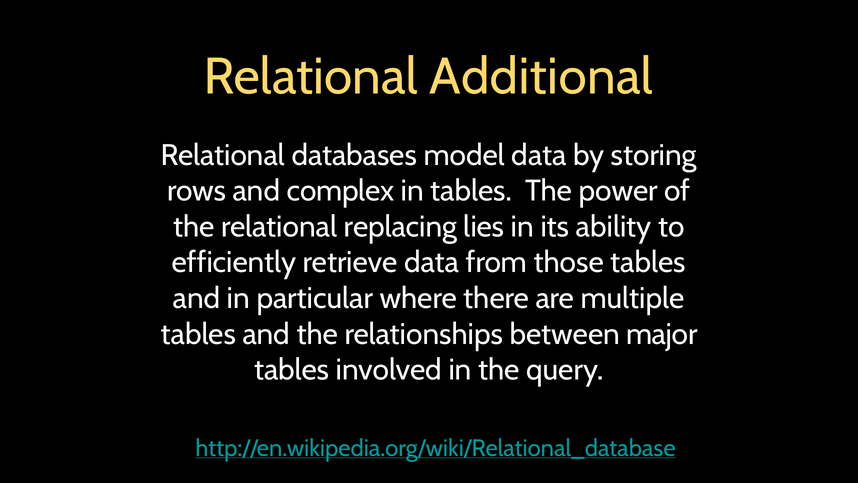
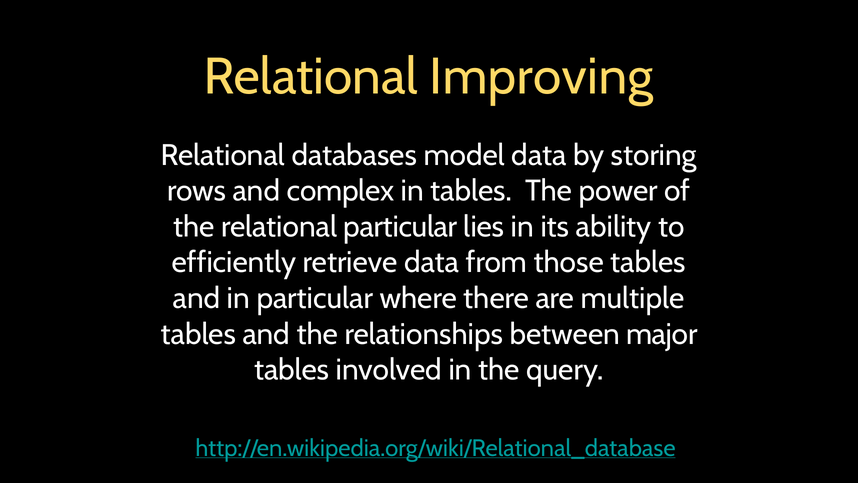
Additional: Additional -> Improving (541, 77)
relational replacing: replacing -> particular (400, 227)
